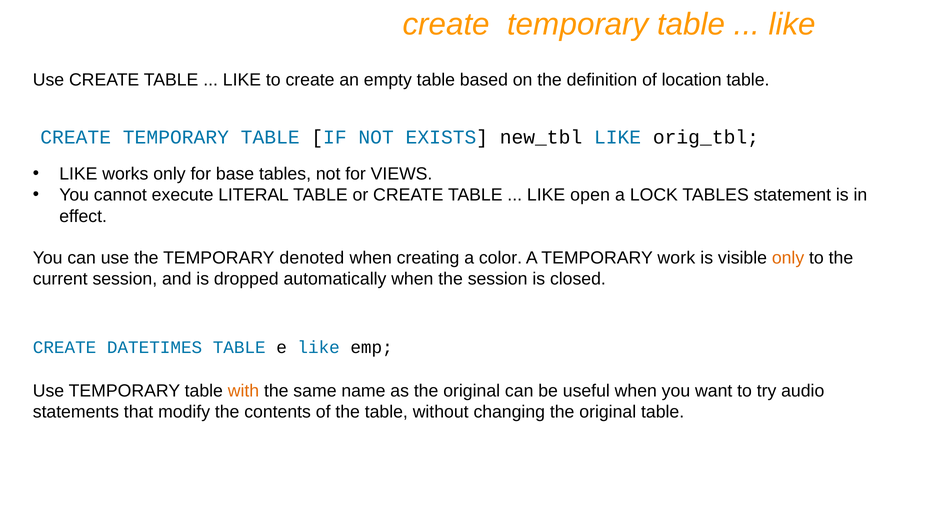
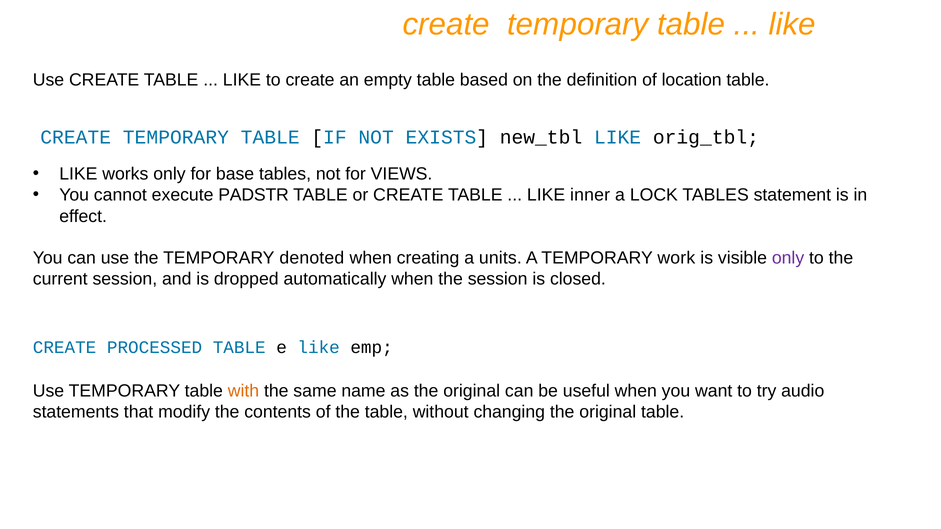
LITERAL: LITERAL -> PADSTR (254, 195)
open: open -> inner (590, 195)
color: color -> units (500, 258)
only colour: orange -> purple (788, 258)
DATETIMES: DATETIMES -> PROCESSED (155, 348)
